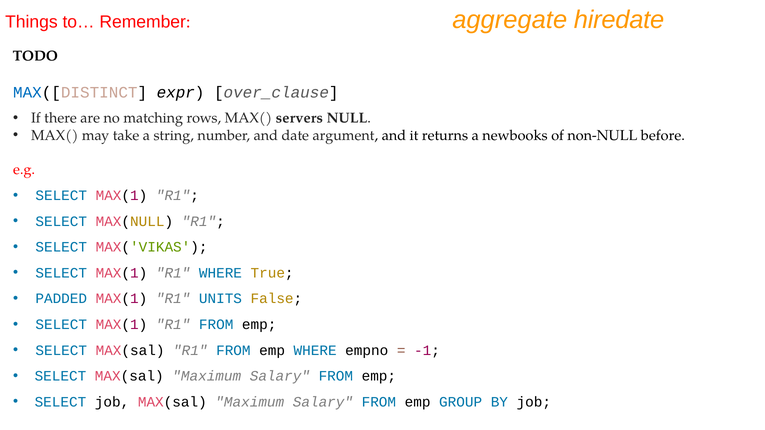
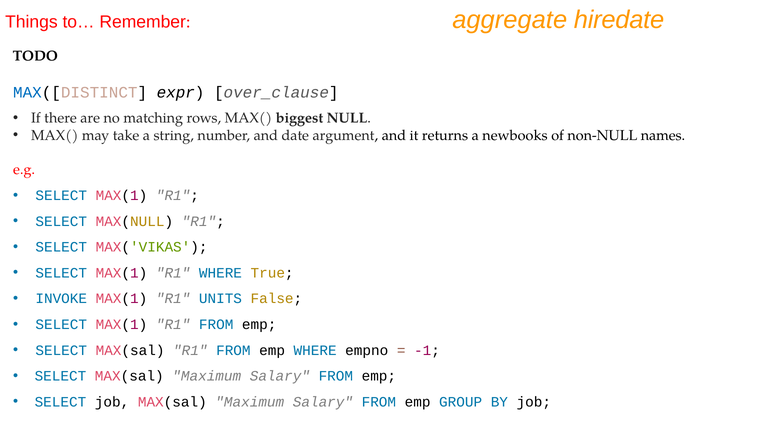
servers: servers -> biggest (299, 118)
before: before -> names (663, 135)
PADDED: PADDED -> INVOKE (61, 299)
